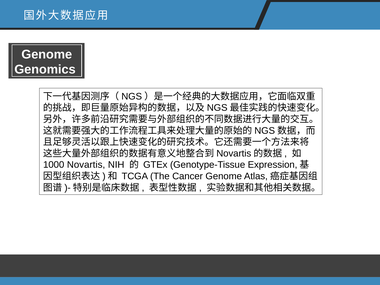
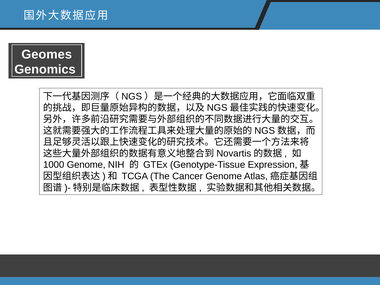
Genome: Genome -> Geomes (47, 54)
Novartis: Novartis -> Genome (86, 165)
